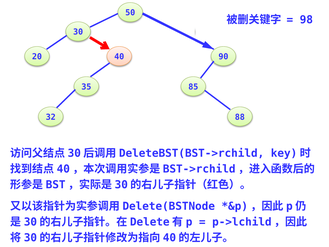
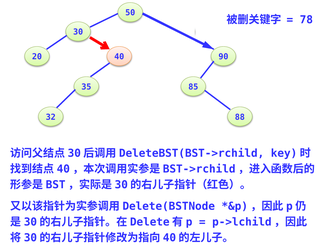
98: 98 -> 78 (306, 20)
